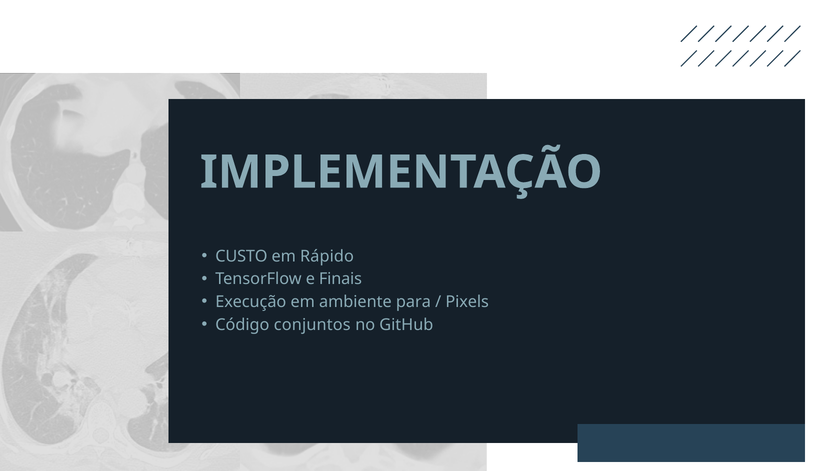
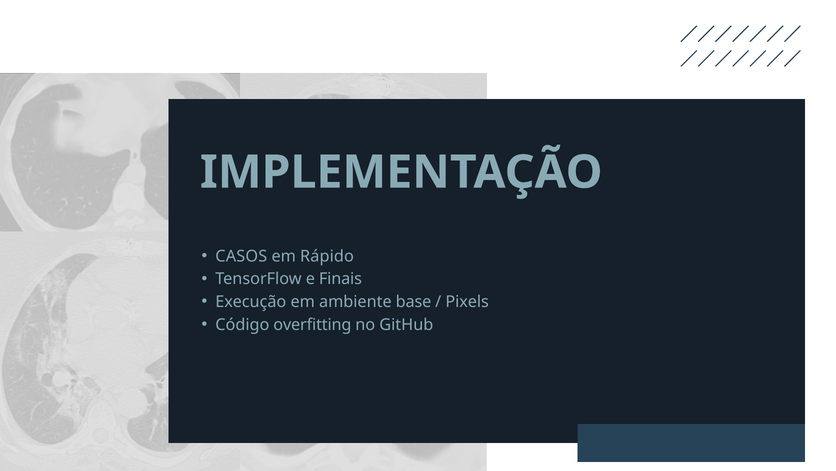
CUSTO: CUSTO -> CASOS (241, 256)
para: para -> base (414, 301)
conjuntos: conjuntos -> overfitting (312, 324)
